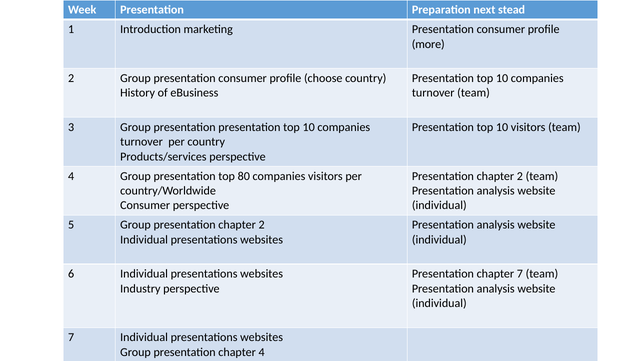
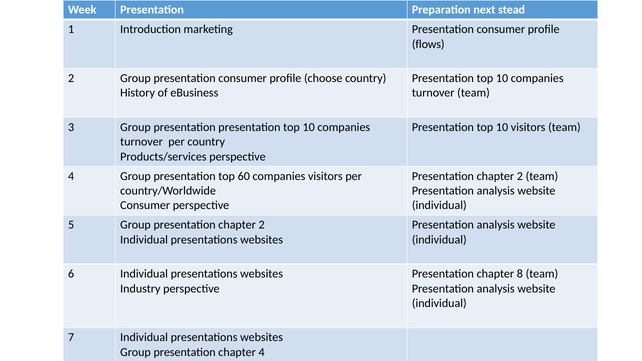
more: more -> flows (428, 44)
80: 80 -> 60 (244, 176)
chapter 7: 7 -> 8 (520, 274)
